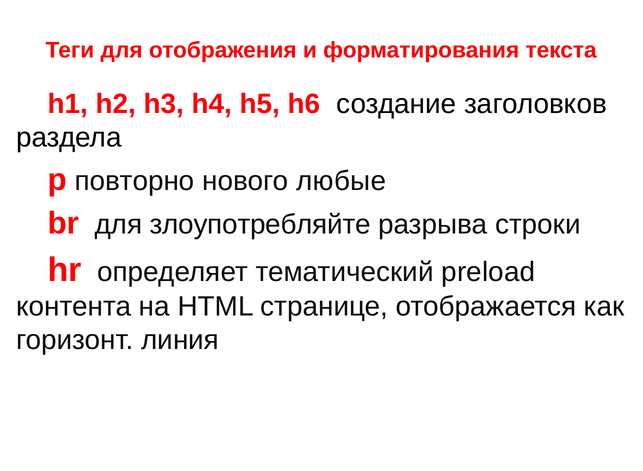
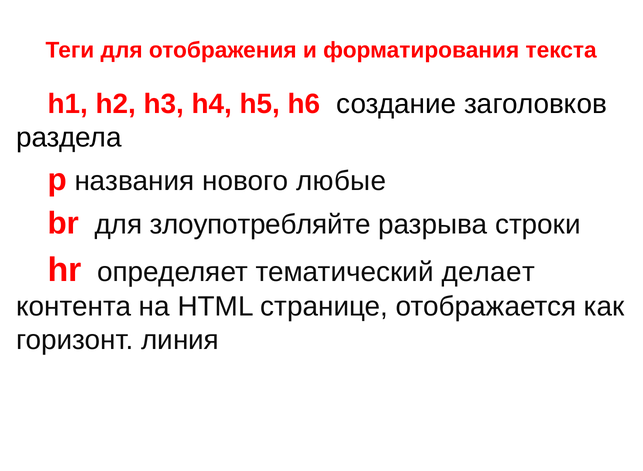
повторно: повторно -> названия (135, 181)
preload: preload -> делает (488, 272)
